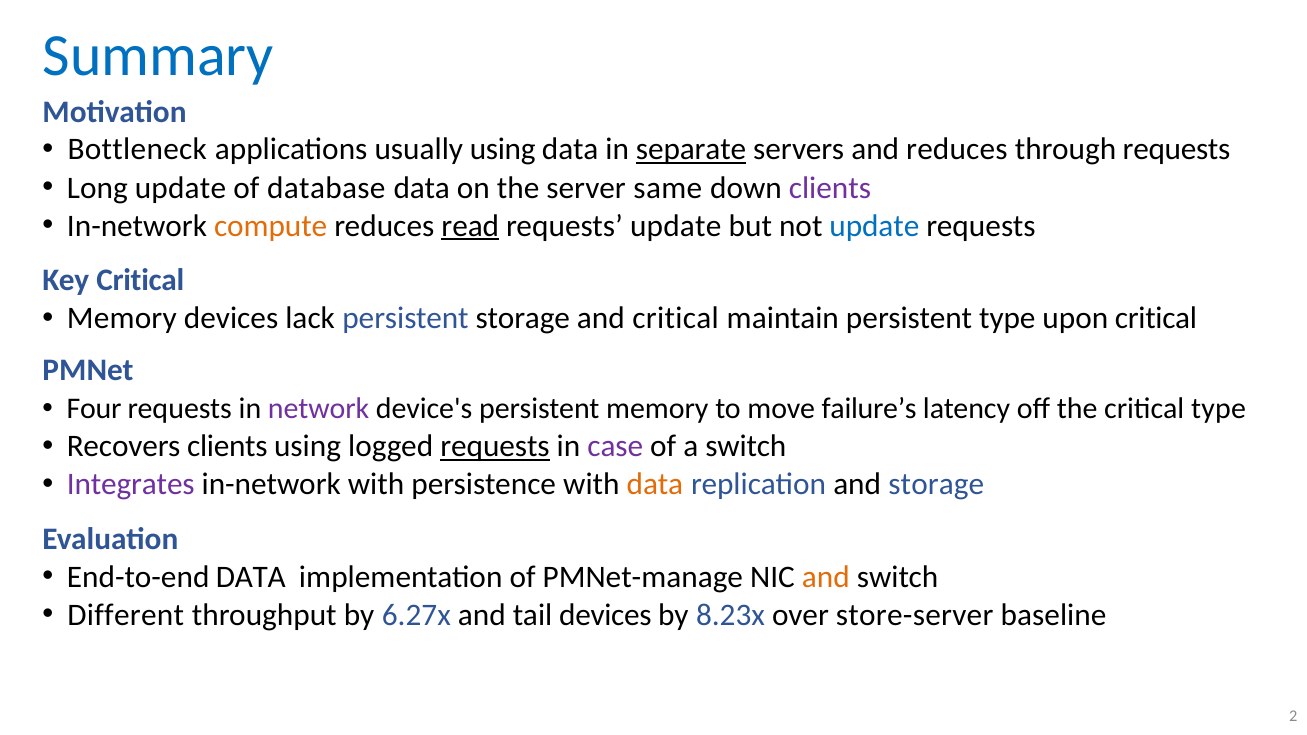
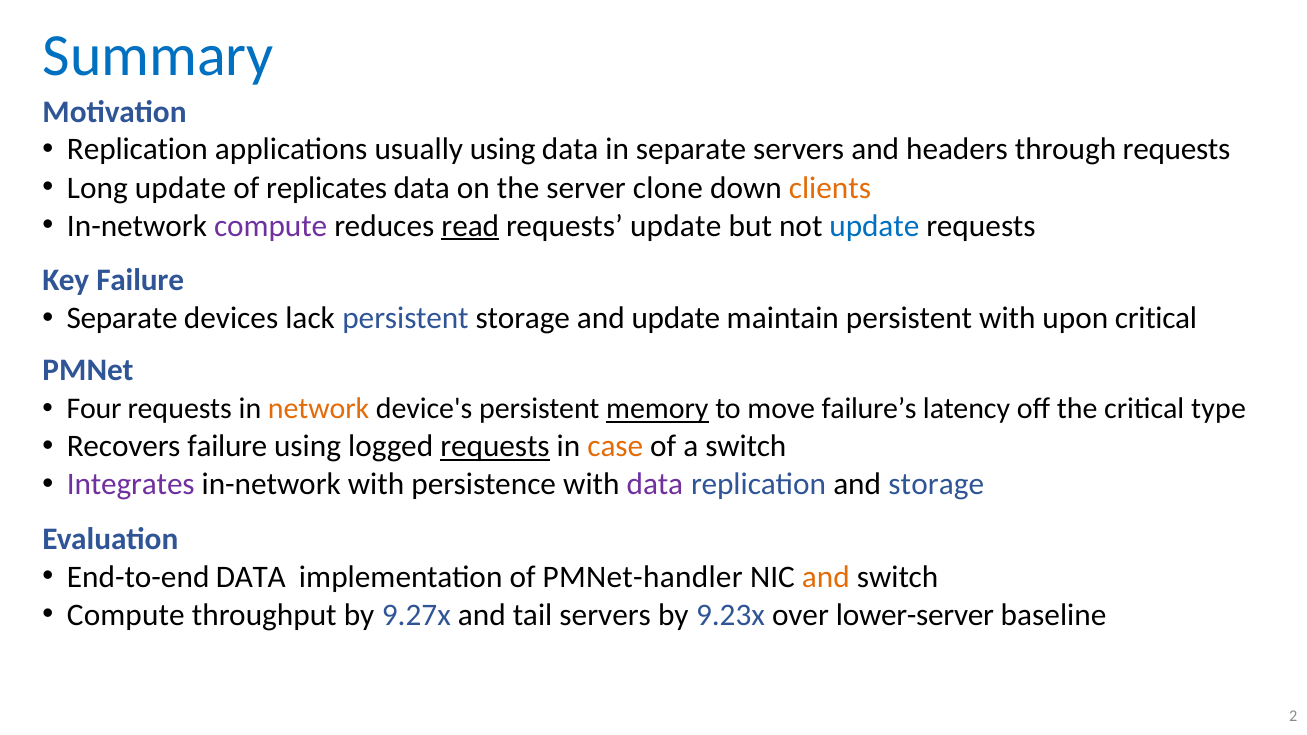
Bottleneck: Bottleneck -> Replication (137, 150)
separate underline: present -> none (691, 150)
and reduces: reduces -> headers (957, 150)
database: database -> replicates (327, 188)
same: same -> clone (668, 188)
clients colour: purple -> orange (830, 188)
compute colour: orange -> purple (271, 226)
Key Critical: Critical -> Failure (140, 281)
Memory: Memory -> Separate (122, 319)
and critical: critical -> update (676, 319)
persistent type: type -> with (1007, 319)
network colour: purple -> orange (319, 409)
memory underline: none -> present (657, 409)
Recovers clients: clients -> failure (227, 447)
case colour: purple -> orange (615, 447)
data colour: orange -> purple (655, 485)
PMNet-manage: PMNet-manage -> PMNet-handler (643, 577)
Different: Different -> Compute (126, 615)
6.27x: 6.27x -> 9.27x (416, 615)
tail devices: devices -> servers (605, 615)
8.23x: 8.23x -> 9.23x (730, 615)
store-server: store-server -> lower-server (915, 615)
